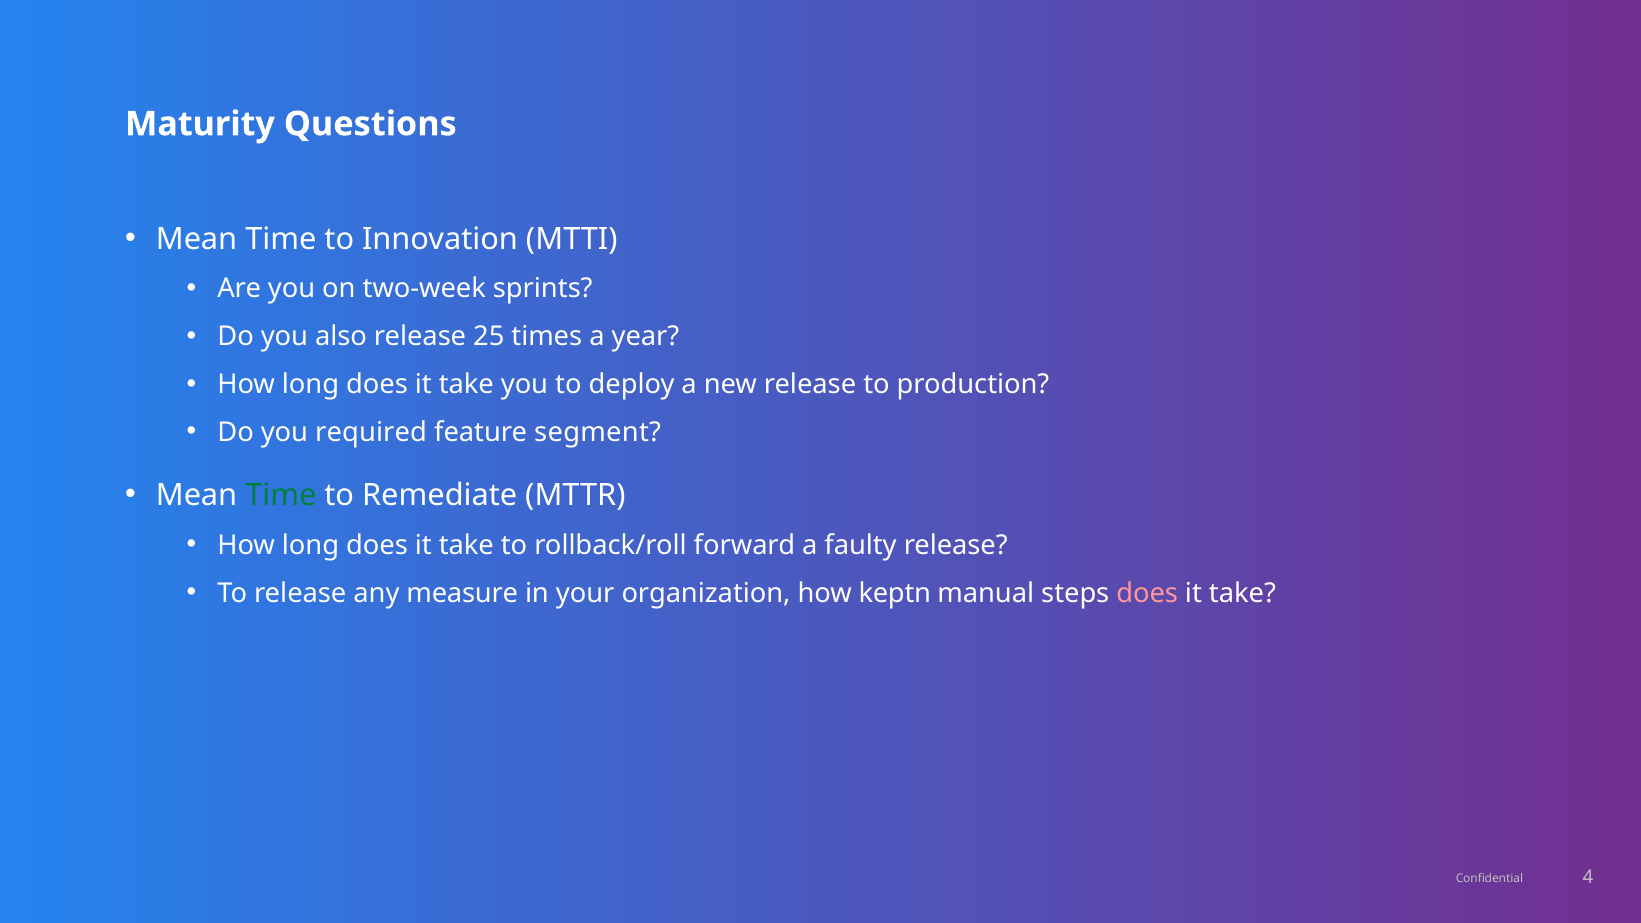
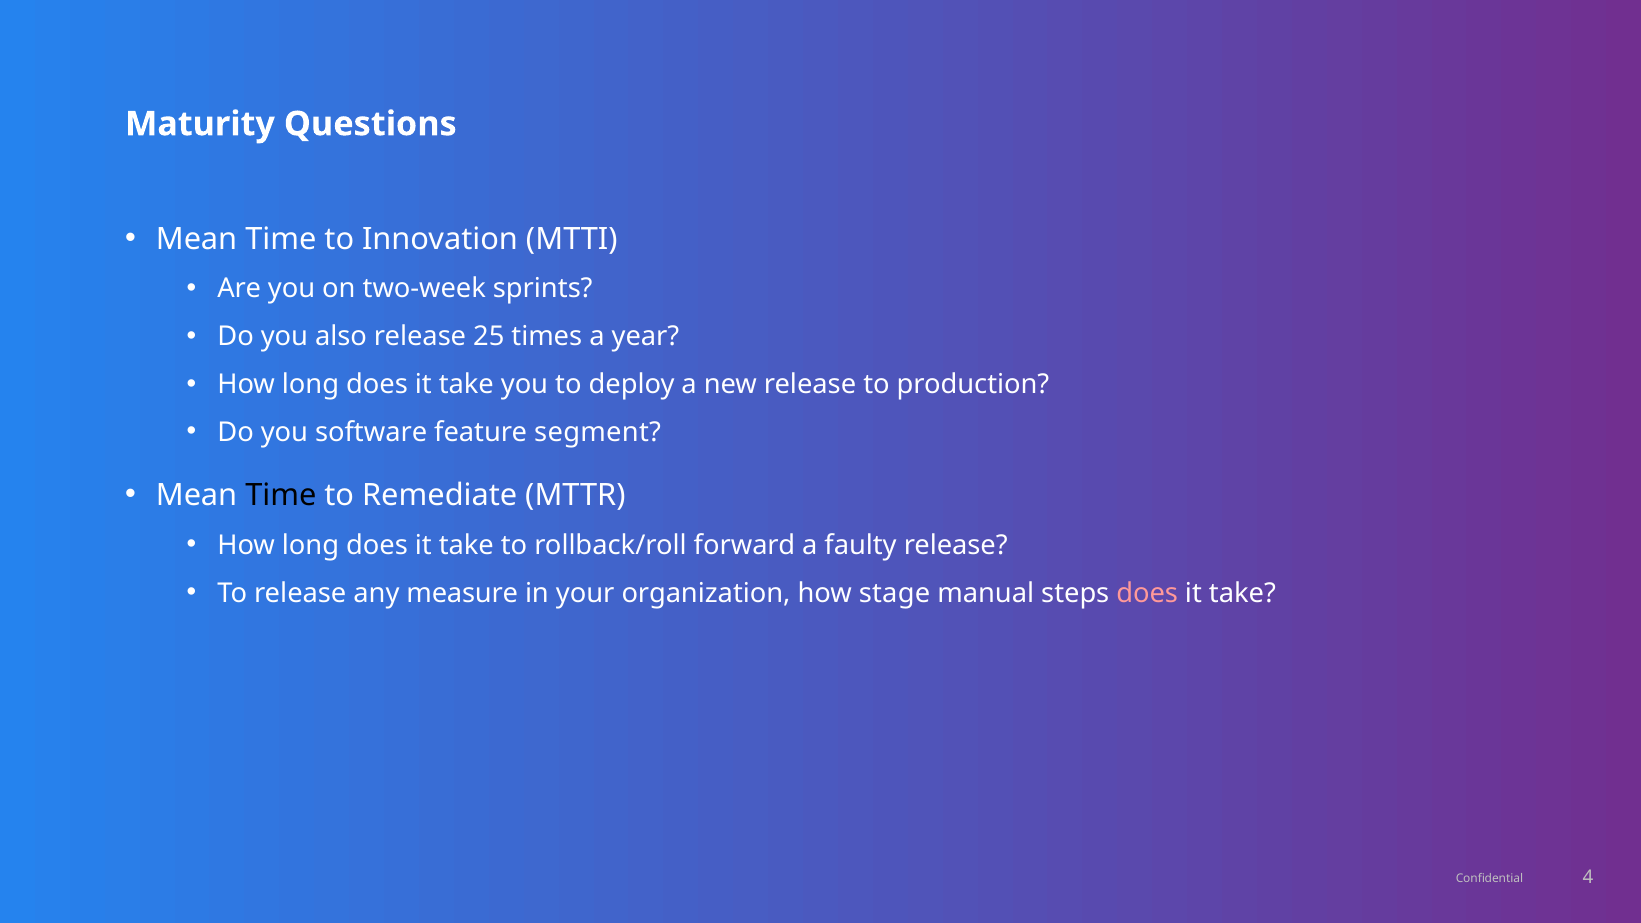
required: required -> software (371, 433)
Time colour: green -> black (281, 496)
keptn: keptn -> stage (895, 593)
